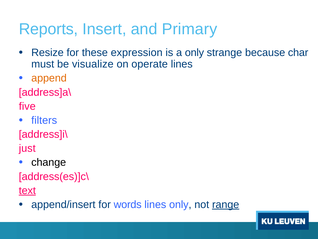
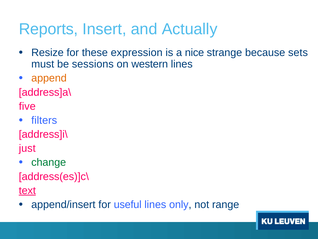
Primary: Primary -> Actually (190, 29)
a only: only -> nice (194, 53)
char: char -> sets (298, 53)
visualize: visualize -> sessions (93, 64)
operate: operate -> western (150, 64)
change colour: black -> green (49, 162)
words: words -> useful (128, 204)
range underline: present -> none (226, 204)
